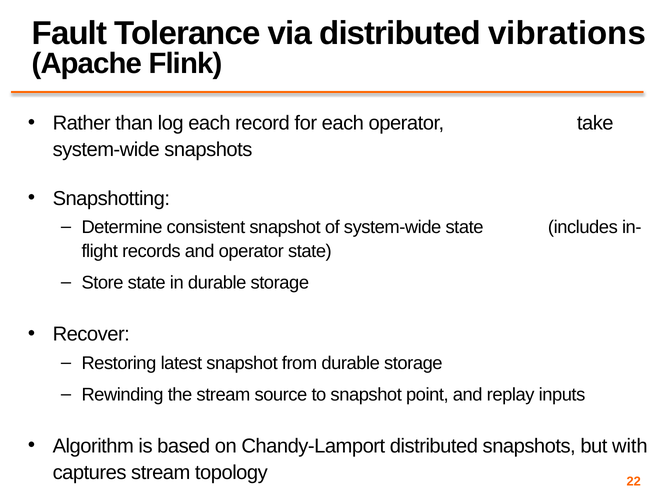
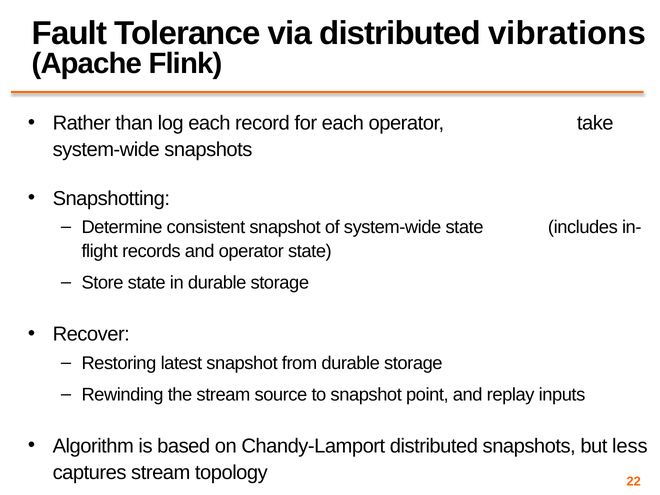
with: with -> less (630, 446)
